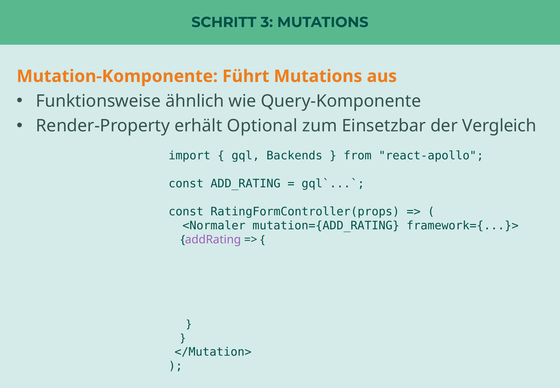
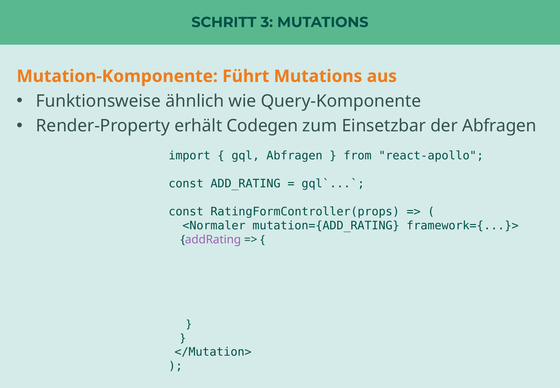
Optional: Optional -> Codegen (262, 126)
der Vergleich: Vergleich -> Abfragen (499, 126)
gql Backends: Backends -> Abfragen (295, 156)
